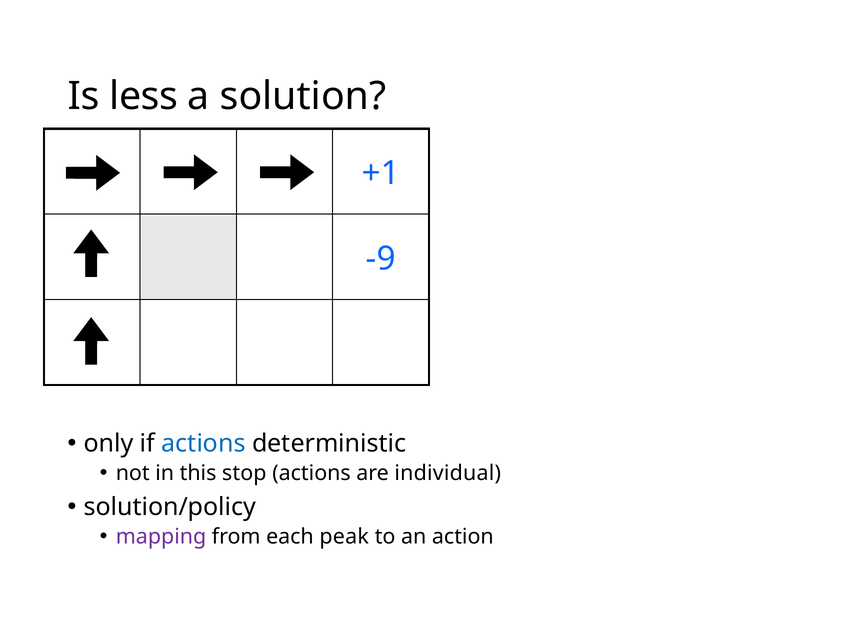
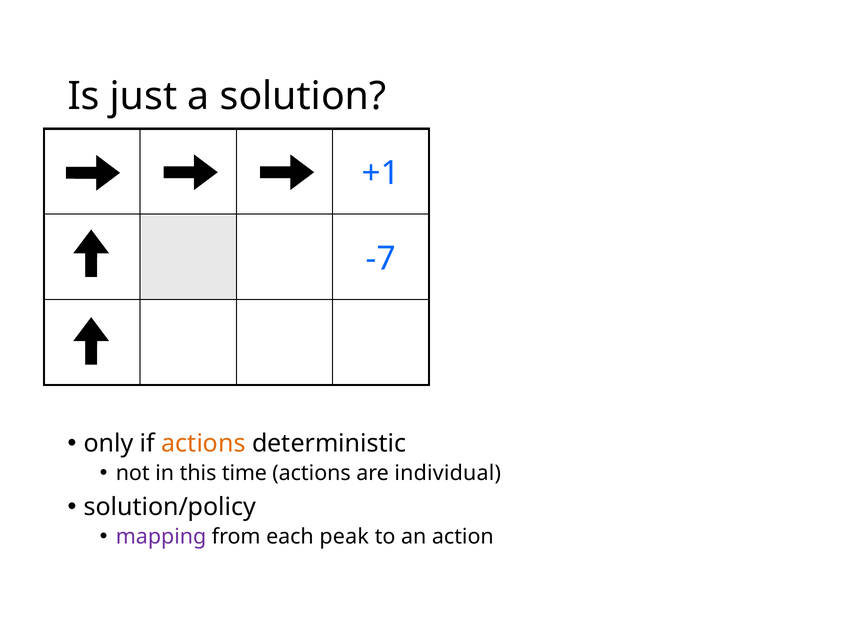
less: less -> just (144, 96)
-9: -9 -> -7 (381, 259)
actions colour: blue -> orange (203, 444)
stop: stop -> time (244, 473)
